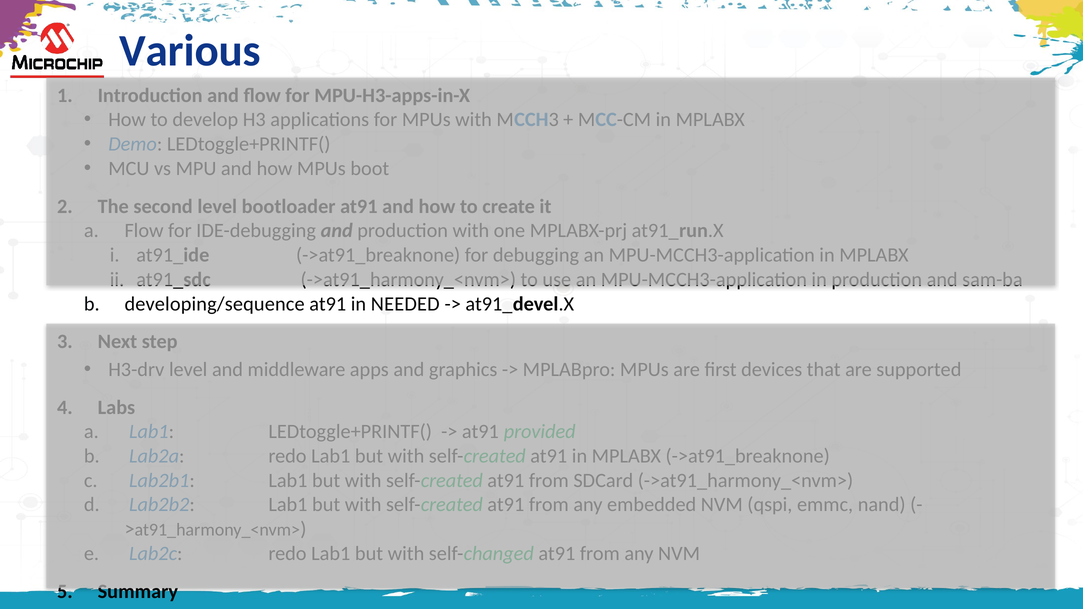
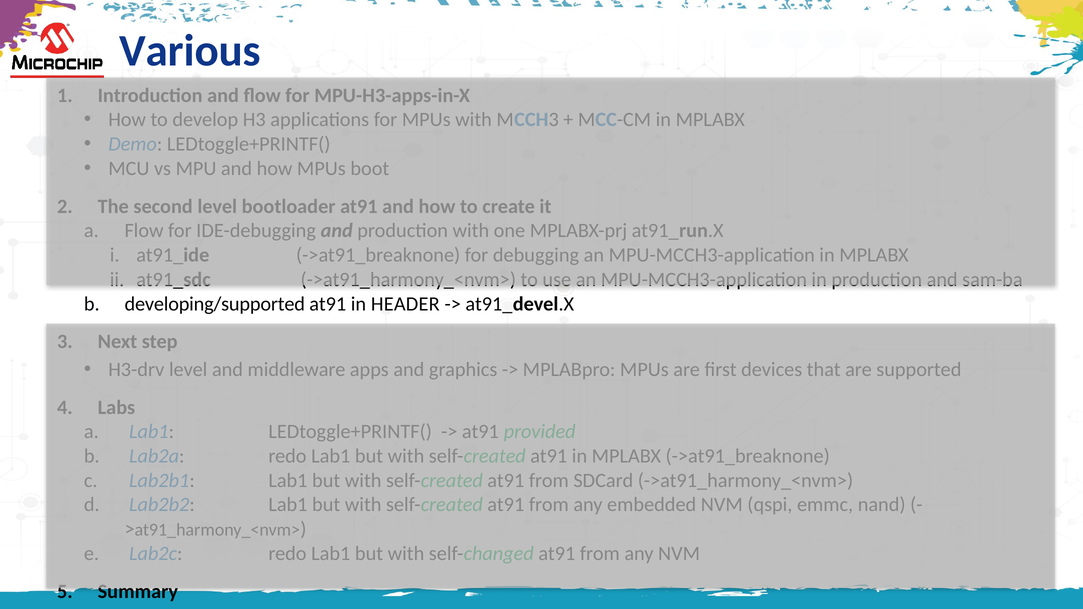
developing/sequence: developing/sequence -> developing/supported (215, 304)
NEEDED: NEEDED -> HEADER (405, 304)
